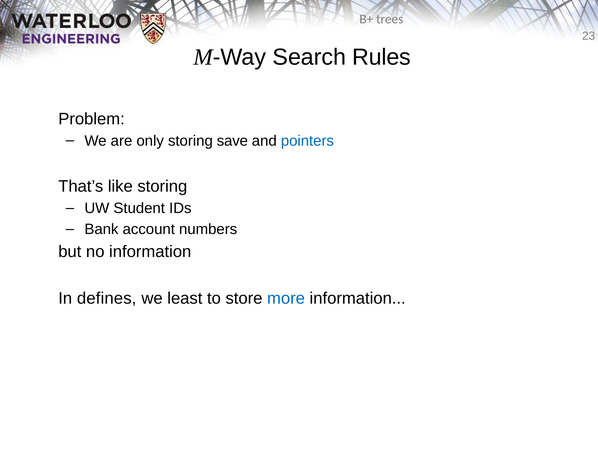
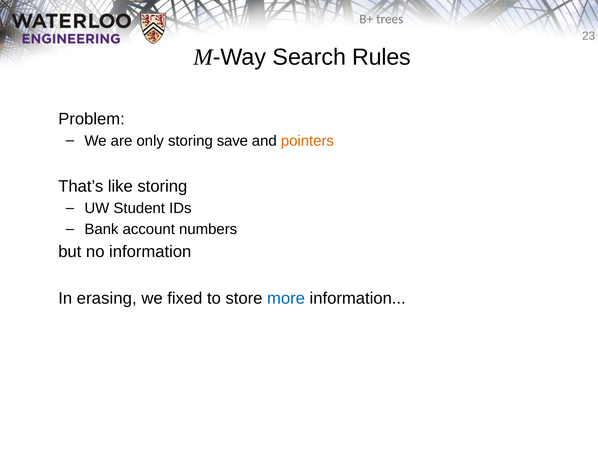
pointers colour: blue -> orange (307, 141)
defines: defines -> erasing (107, 298)
least: least -> fixed (185, 298)
